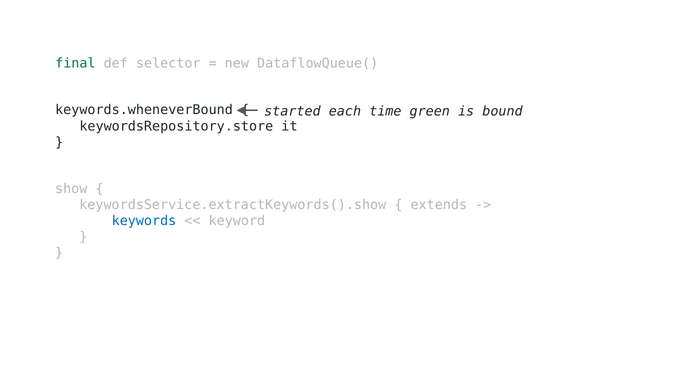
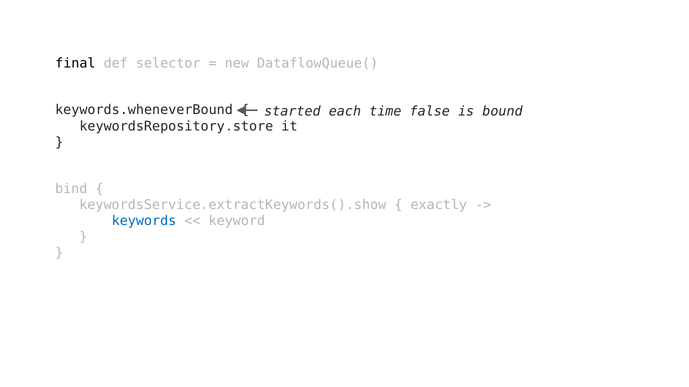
final colour: green -> black (75, 63)
green: green -> false (430, 112)
show: show -> bind (71, 189)
extends: extends -> exactly (439, 205)
